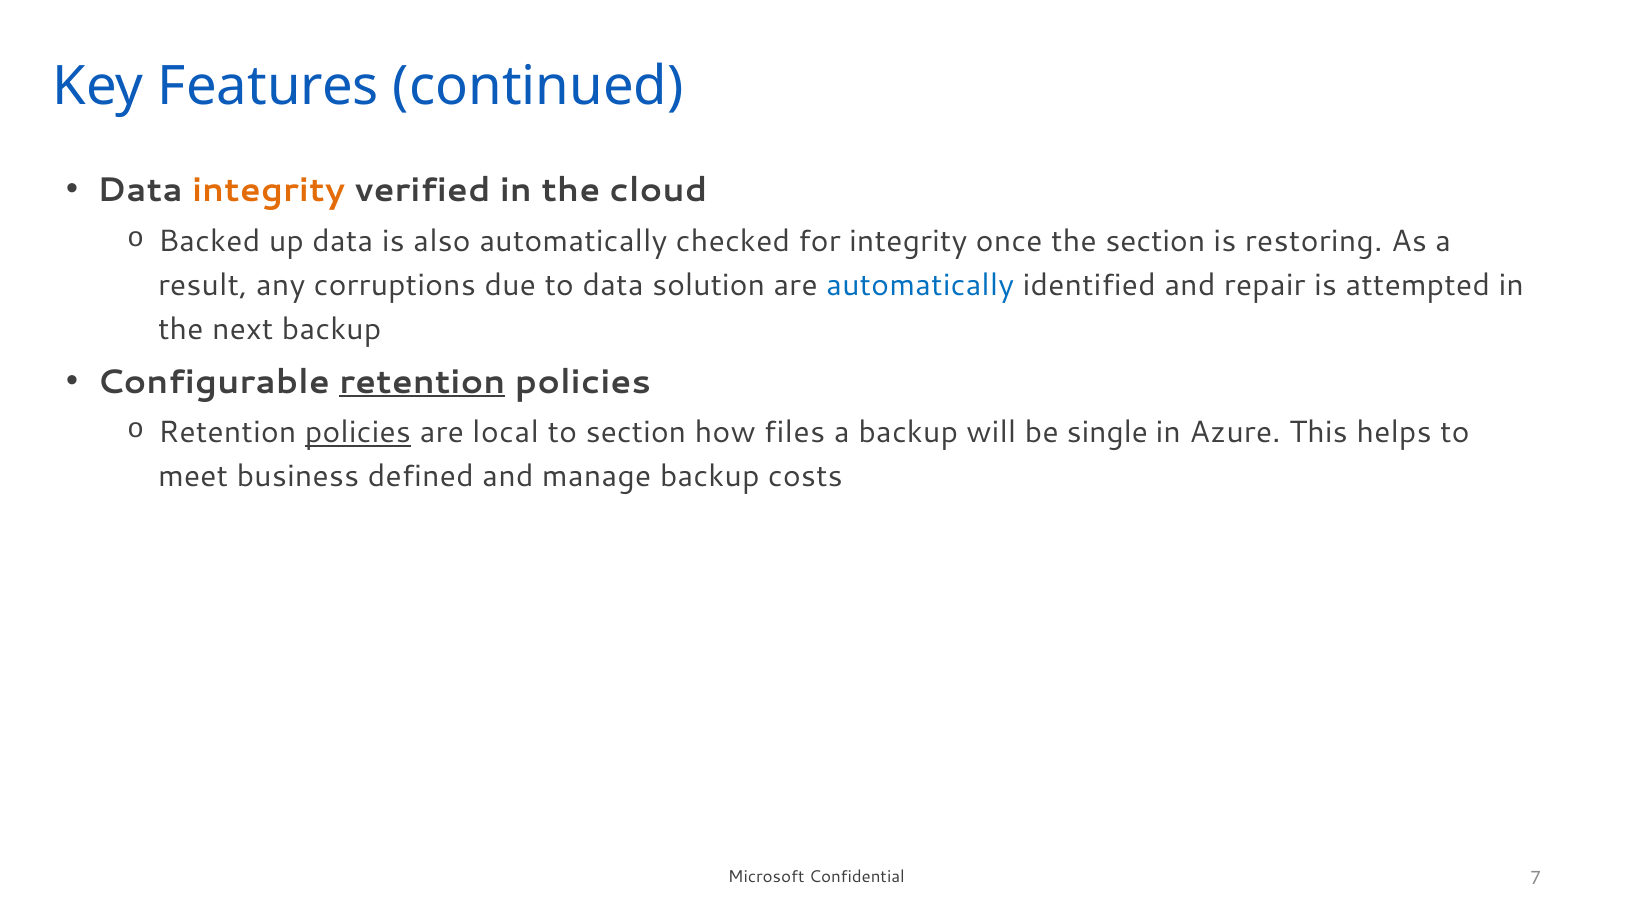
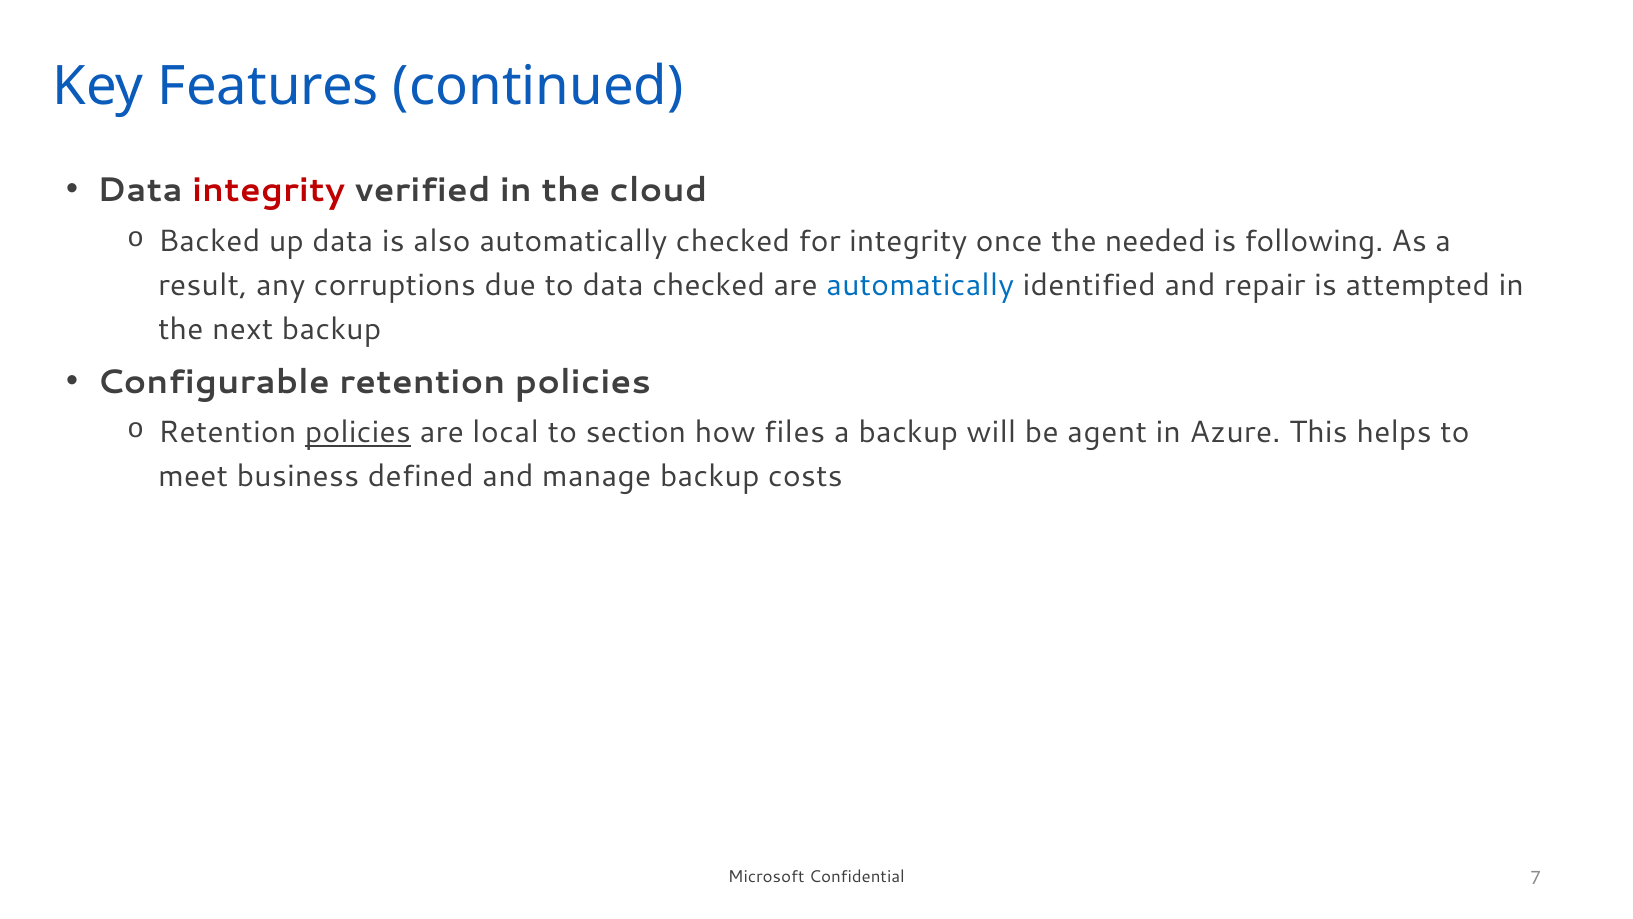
integrity colour: orange -> red (269, 190)
the section: section -> needed (1155, 241)
restoring: restoring -> following (1314, 241)
data solution: solution -> checked (709, 285)
retention underline: present -> none (422, 382)
single: single -> agent (1107, 433)
